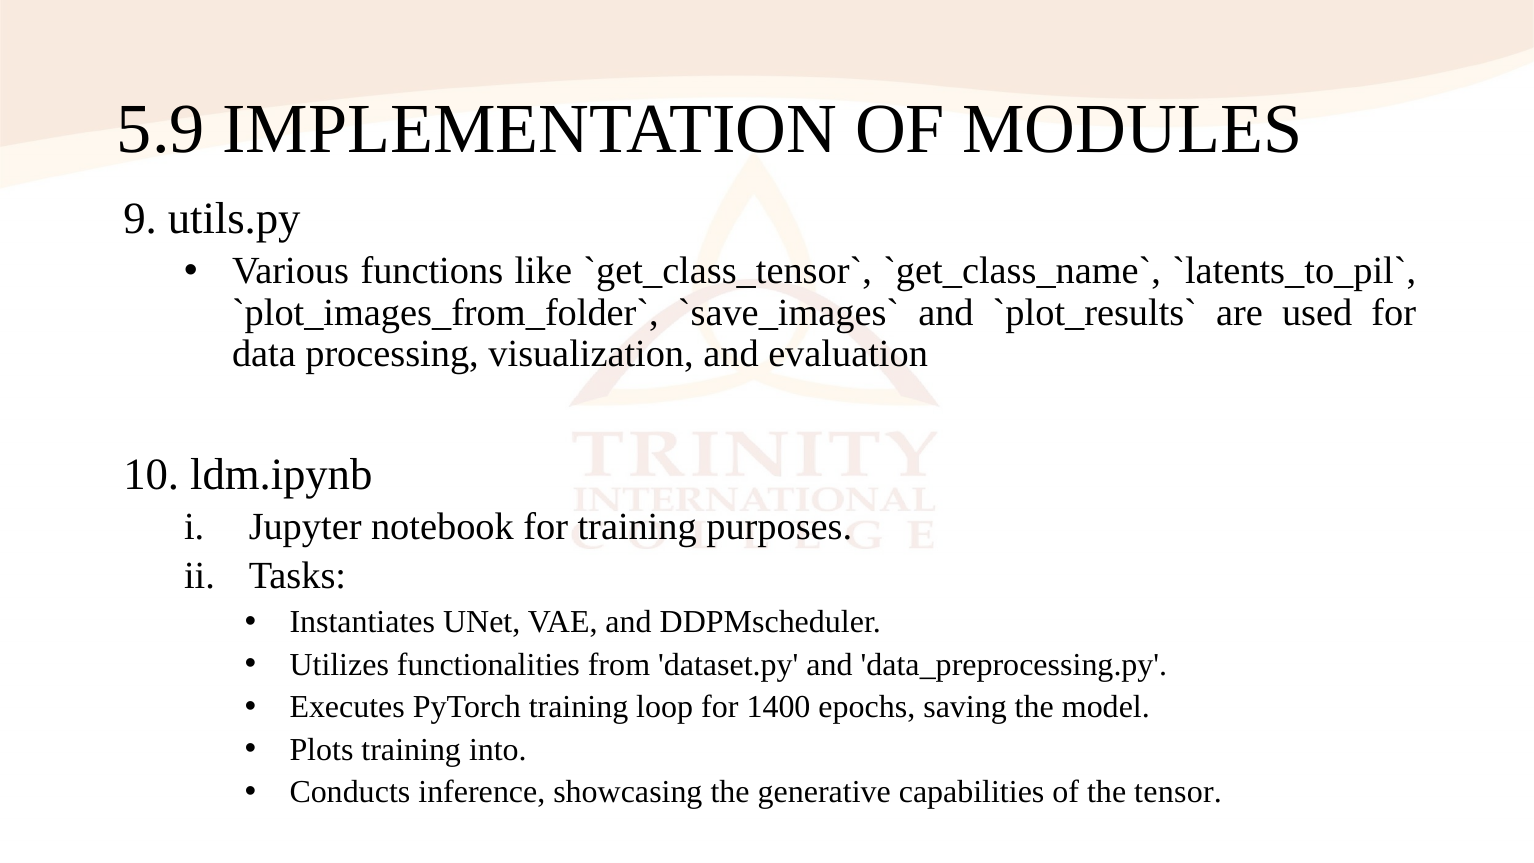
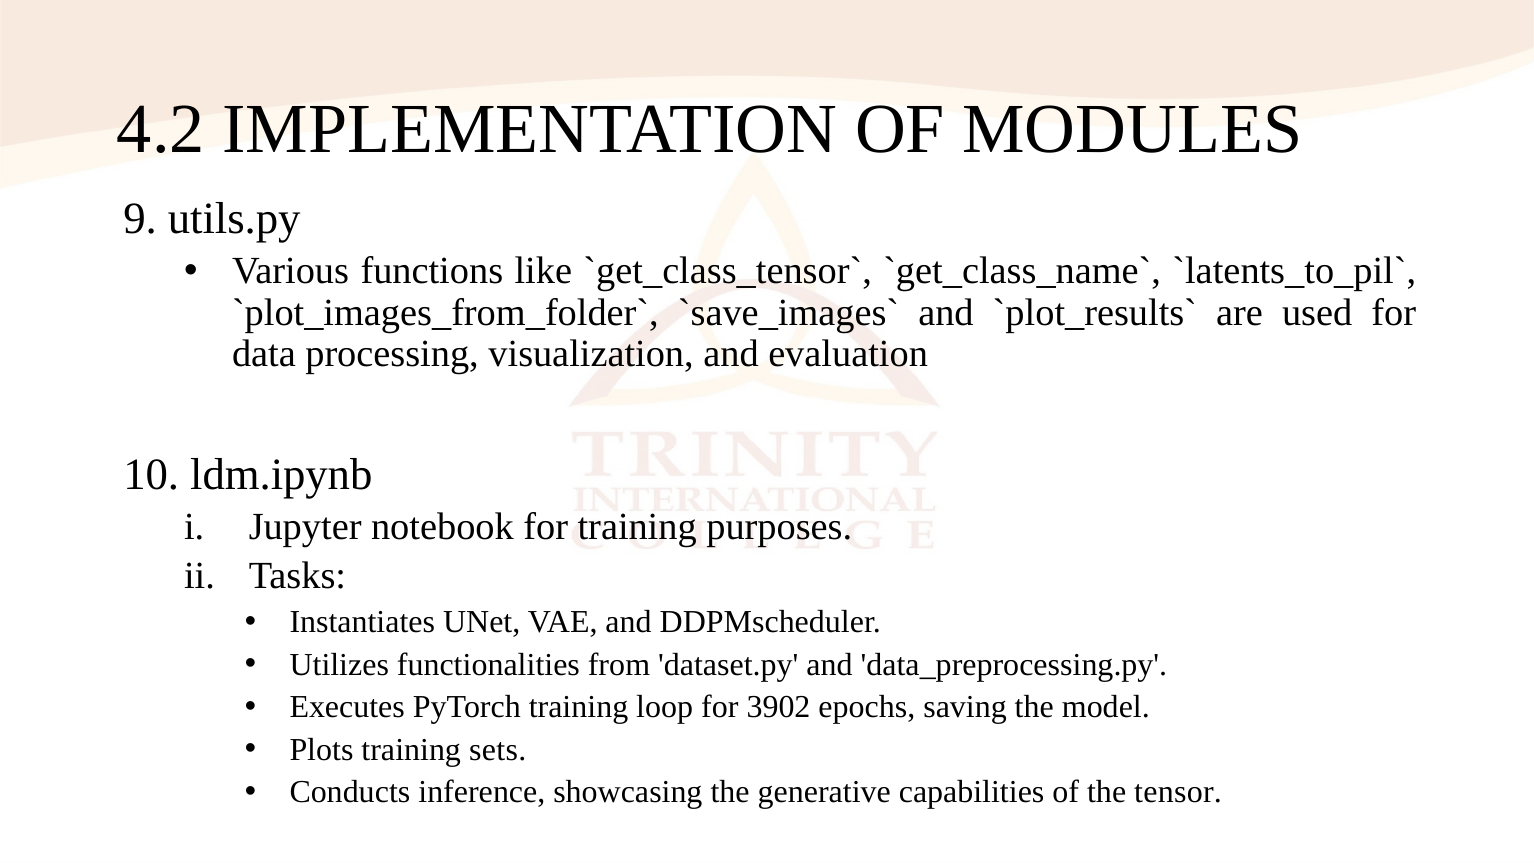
5.9: 5.9 -> 4.2 (161, 129)
1400: 1400 -> 3902 (779, 707)
into: into -> sets (498, 749)
